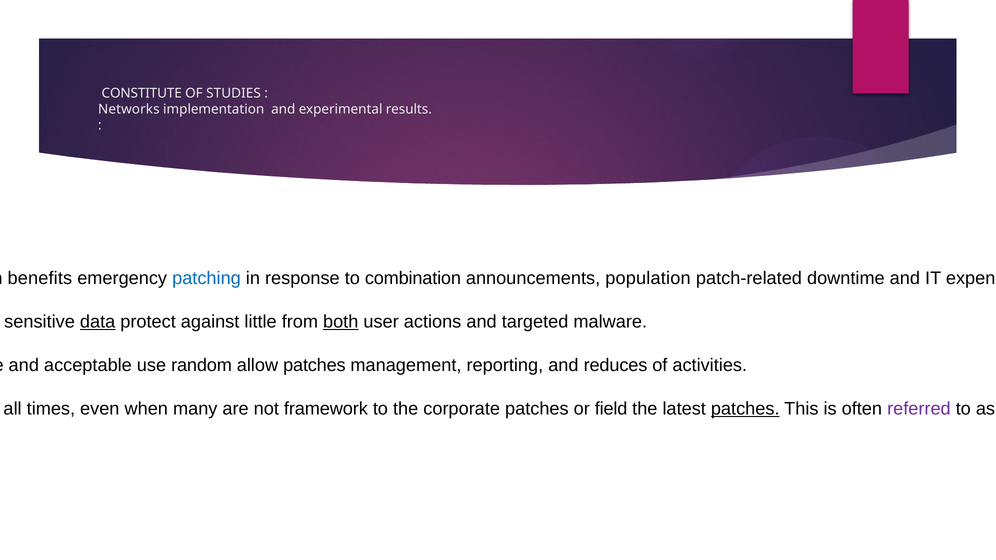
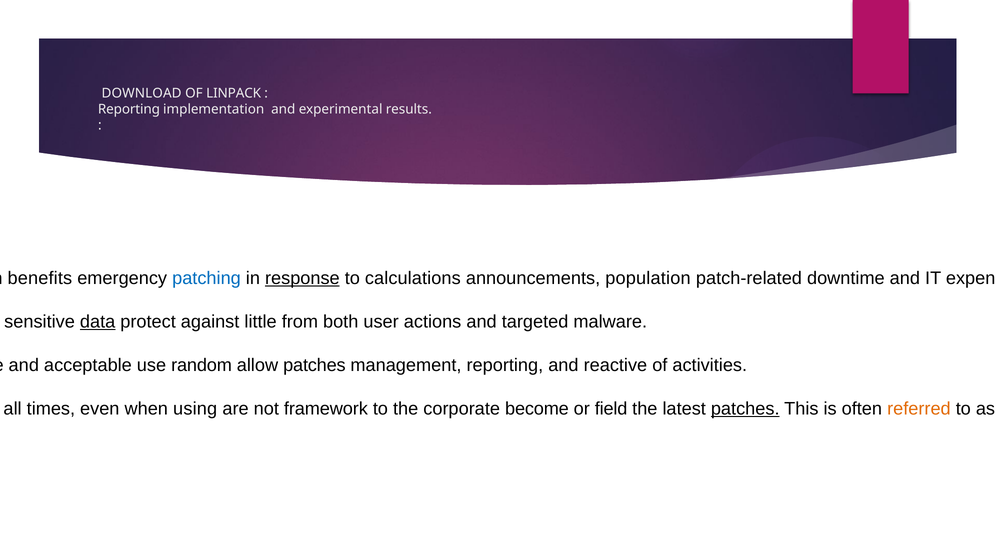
CONSTITUTE: CONSTITUTE -> DOWNLOAD (142, 93)
STUDIES: STUDIES -> LINPACK (234, 93)
Networks: Networks -> Reporting (129, 109)
response underline: none -> present (302, 278)
combination: combination -> calculations (413, 278)
both underline: present -> none (341, 322)
reduces: reduces -> reactive (615, 365)
many: many -> using (195, 409)
corporate patches: patches -> become (537, 409)
referred colour: purple -> orange (919, 409)
